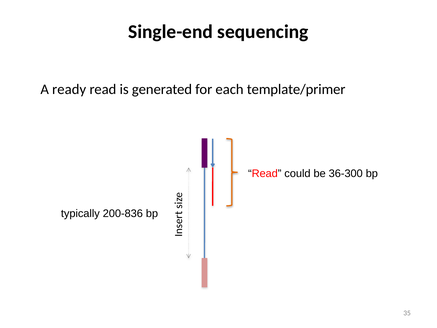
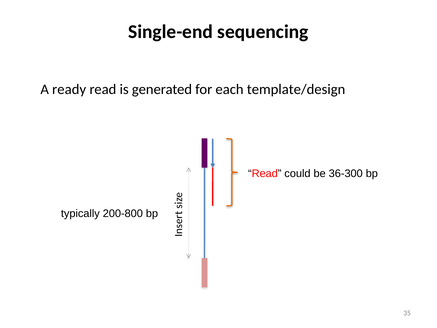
template/primer: template/primer -> template/design (296, 89)
200-836: 200-836 -> 200-800 (123, 213)
